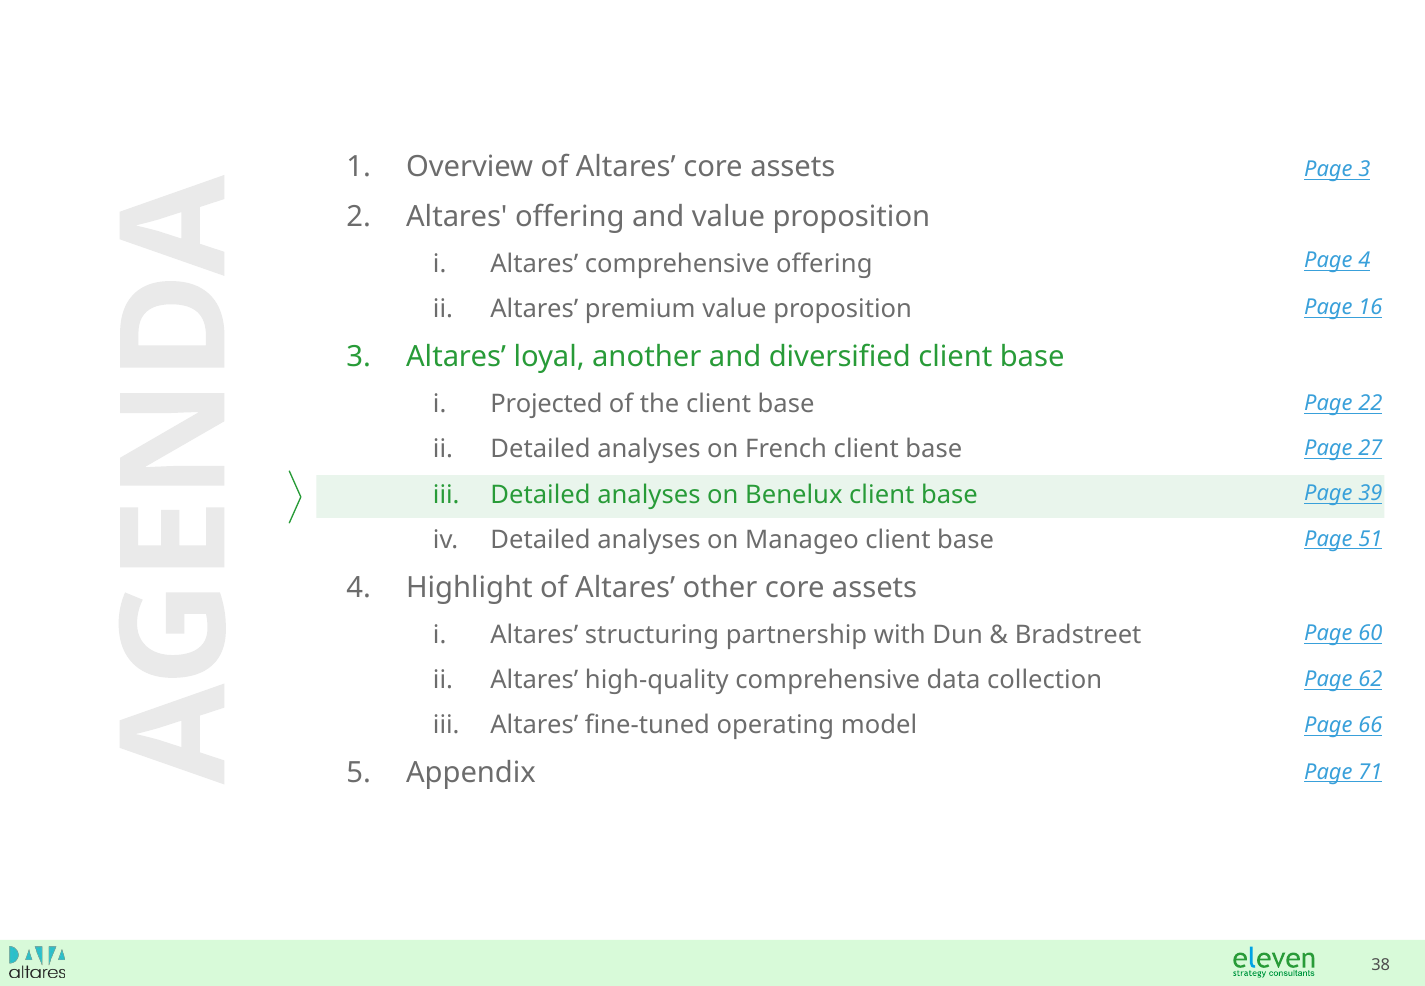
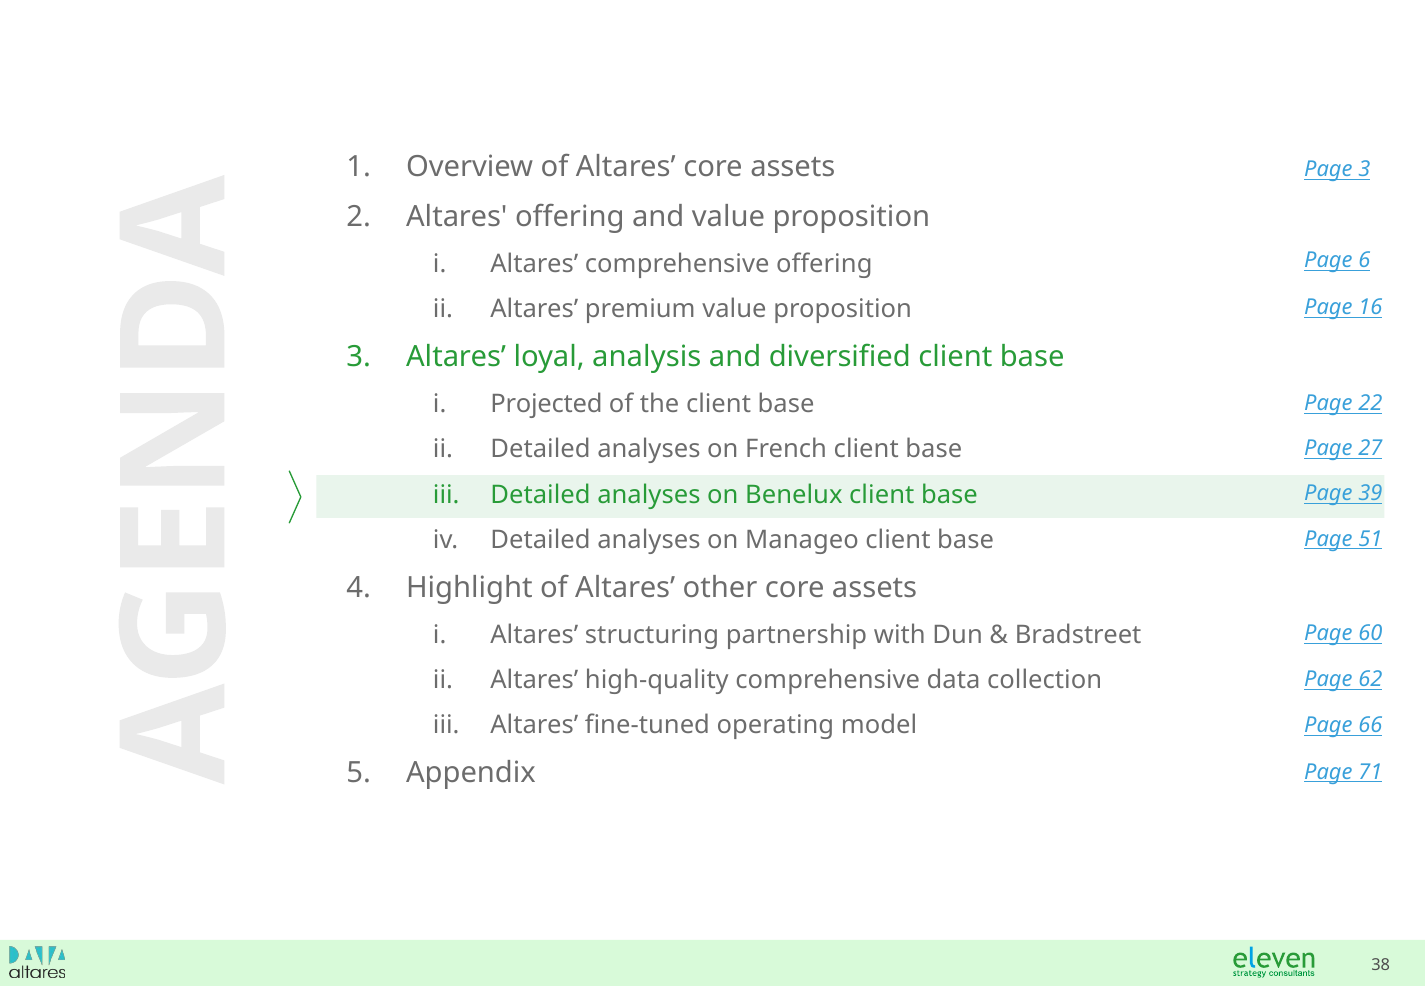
Page 4: 4 -> 6 (1364, 261)
another: another -> analysis (647, 357)
